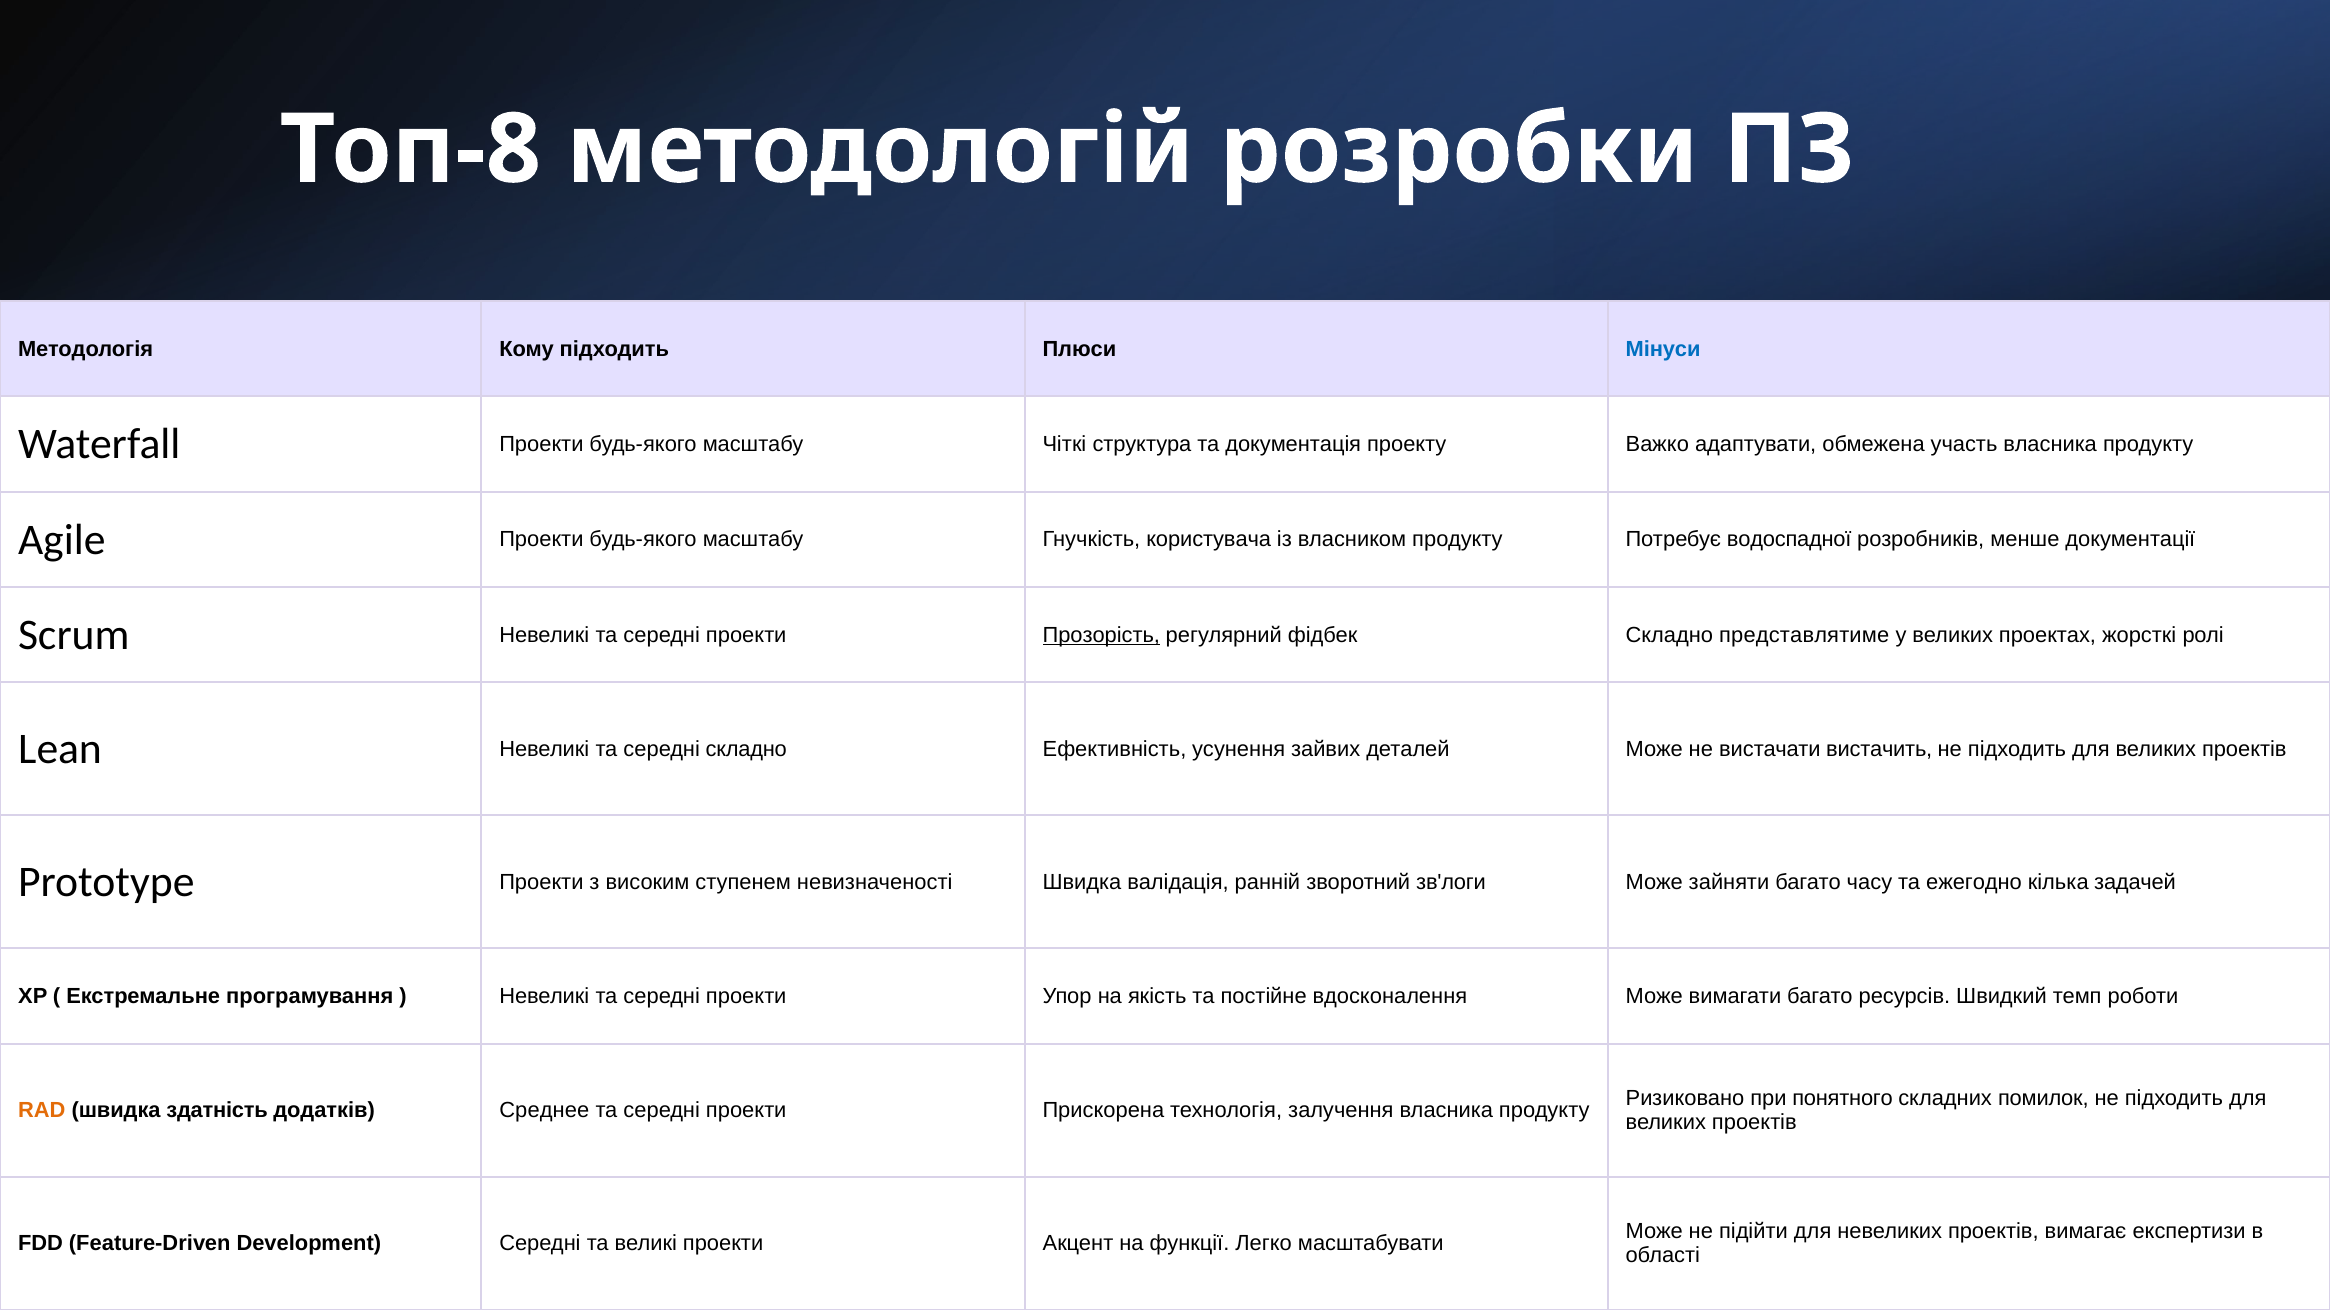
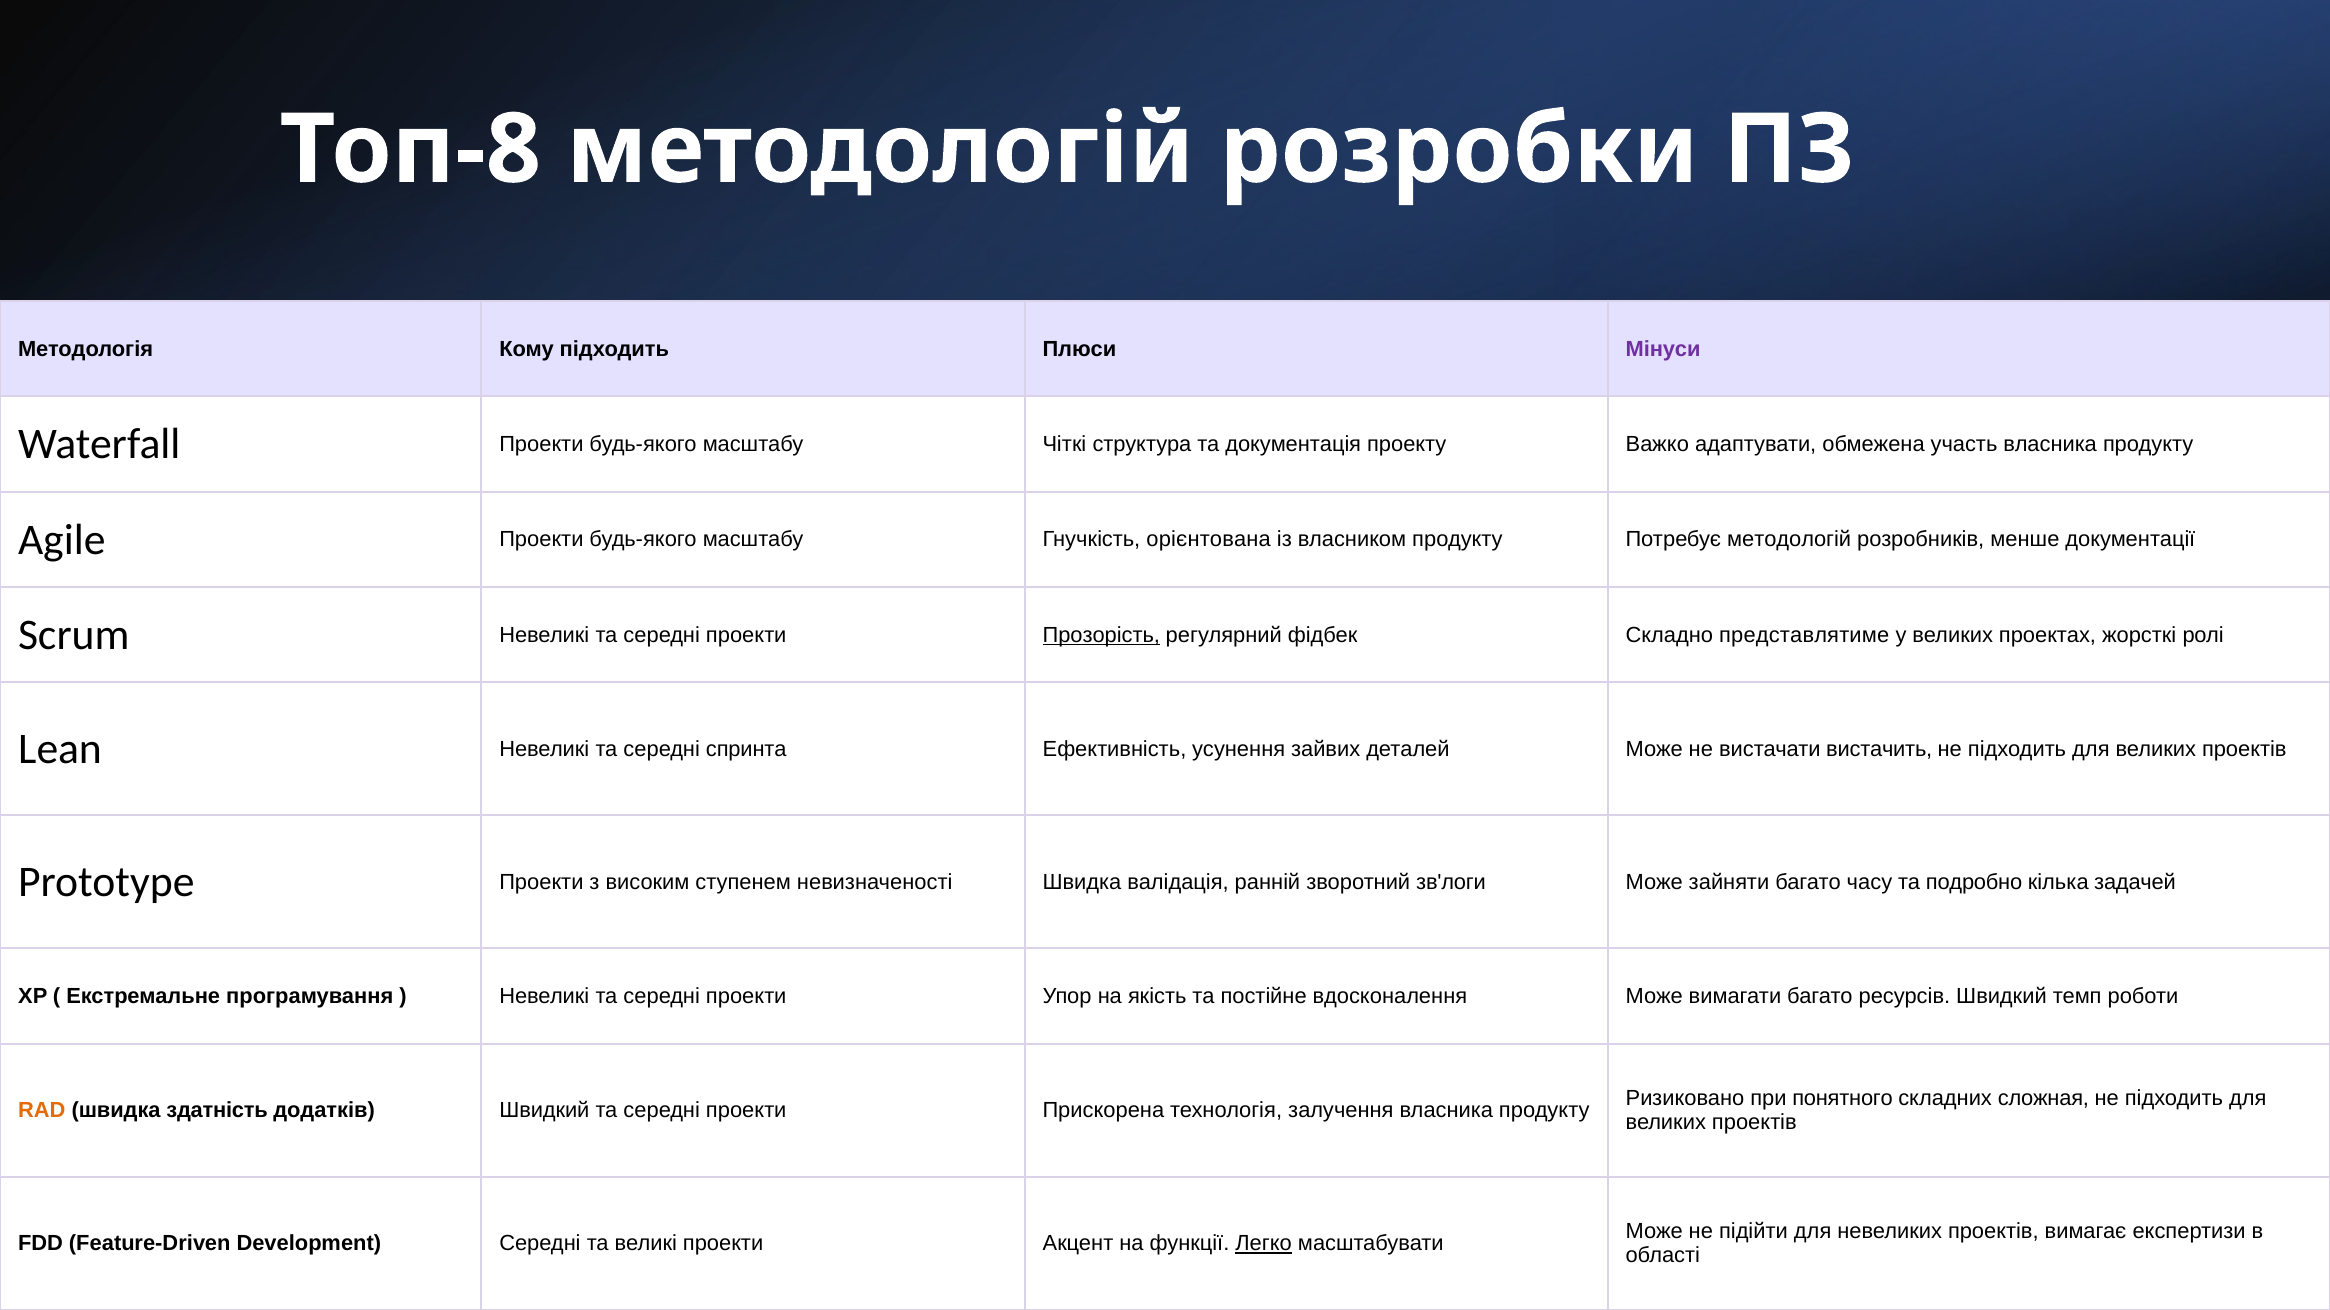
Мінуси colour: blue -> purple (1663, 349)
користувача: користувача -> орієнтована (1209, 540)
Потребує водоспадної: водоспадної -> методологій (1789, 540)
середні складно: складно -> спринта (746, 749)
ежегодно: ежегодно -> подробно (1974, 882)
помилок: помилок -> сложная (2043, 1099)
додатків Среднее: Среднее -> Швидкий (544, 1111)
Легко underline: none -> present (1263, 1244)
